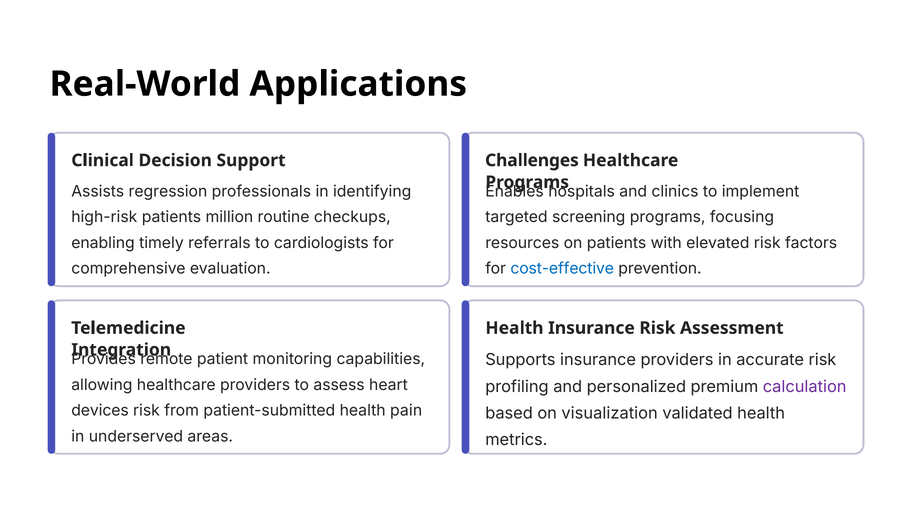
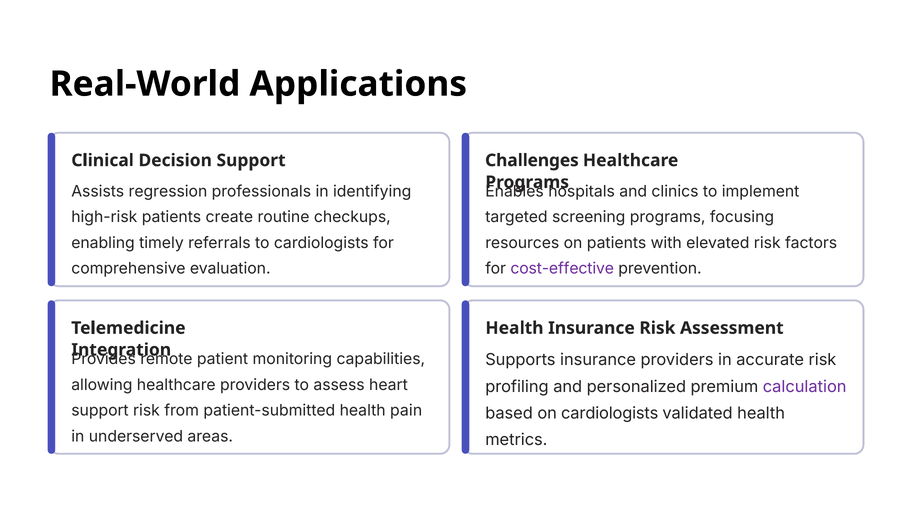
million: million -> create (229, 217)
cost-effective colour: blue -> purple (562, 268)
devices: devices -> support (100, 410)
on visualization: visualization -> cardiologists (610, 413)
